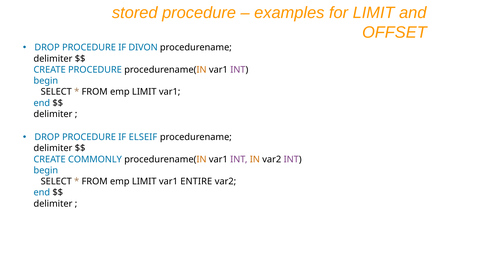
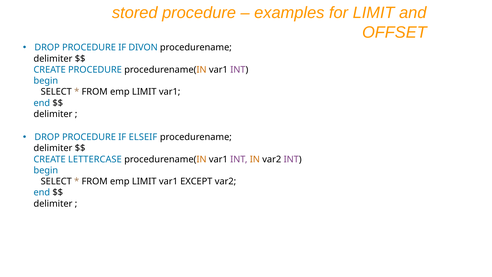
COMMONLY: COMMONLY -> LETTERCASE (95, 159)
ENTIRE: ENTIRE -> EXCEPT (196, 181)
